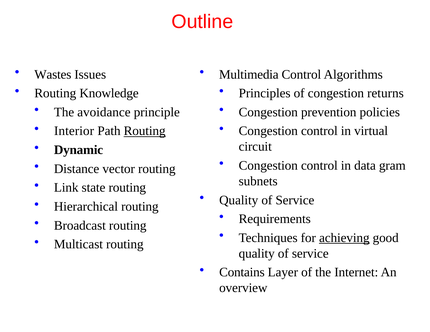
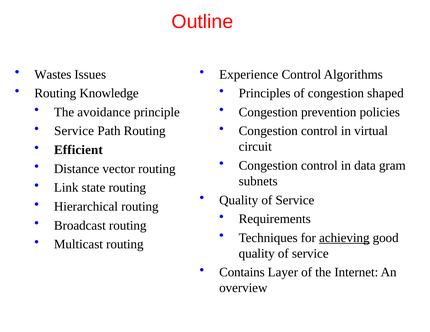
Multimedia: Multimedia -> Experience (249, 74)
returns: returns -> shaped (385, 93)
Interior: Interior -> Service (74, 131)
Routing underline: present -> none (145, 131)
Dynamic: Dynamic -> Efficient (78, 150)
